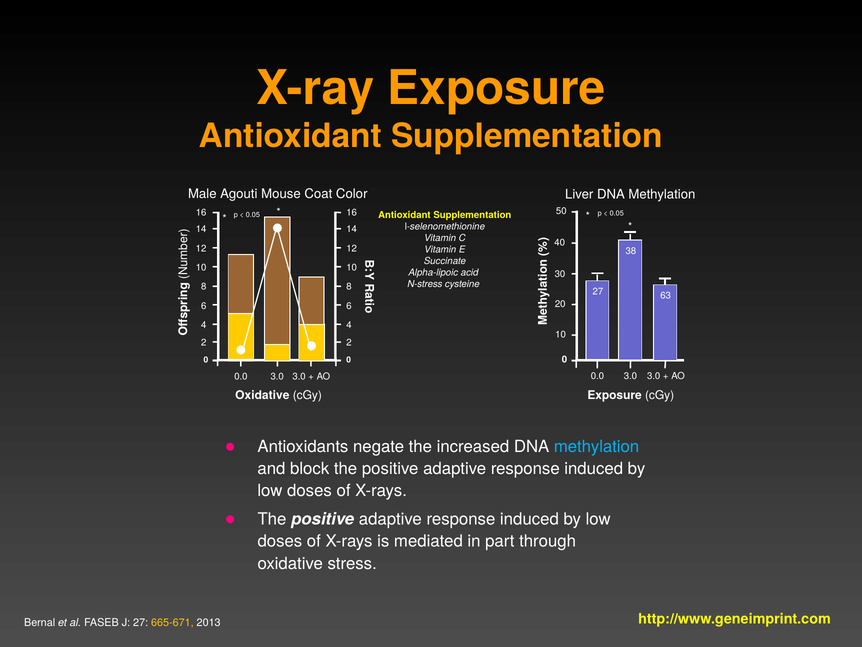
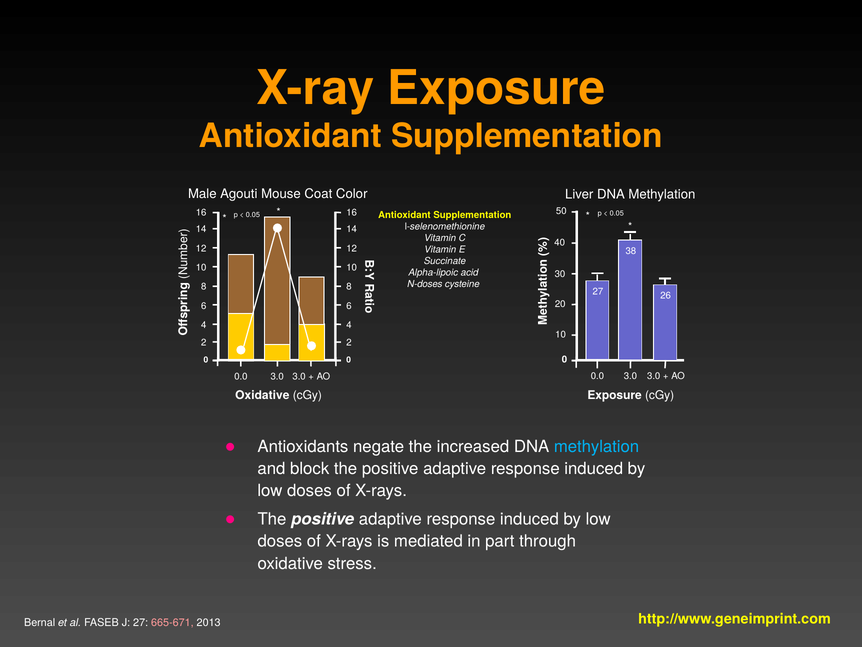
N-stress: N-stress -> N-doses (425, 284)
63: 63 -> 26 (666, 296)
665-671 colour: yellow -> pink (172, 622)
